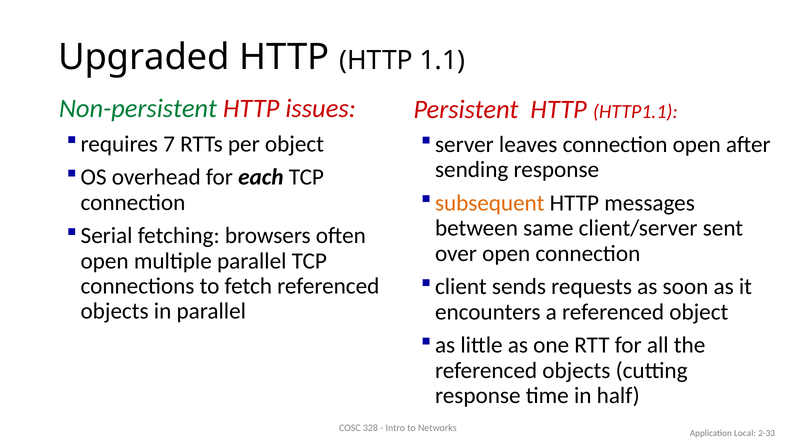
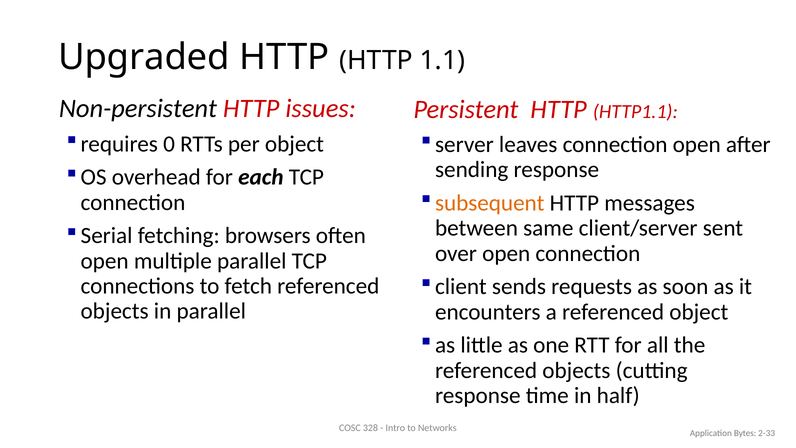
Non-persistent colour: green -> black (138, 109)
7: 7 -> 0 (169, 144)
Local: Local -> Bytes (745, 433)
